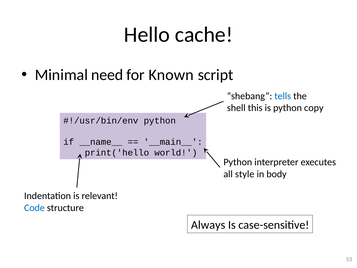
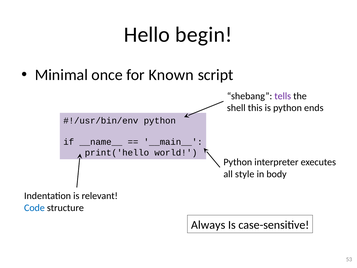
cache: cache -> begin (204, 35)
need: need -> once (107, 75)
tells colour: blue -> purple (283, 96)
copy: copy -> ends (314, 108)
